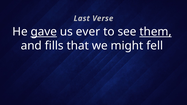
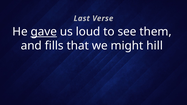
ever: ever -> loud (88, 32)
them underline: present -> none (156, 32)
fell: fell -> hill (155, 46)
